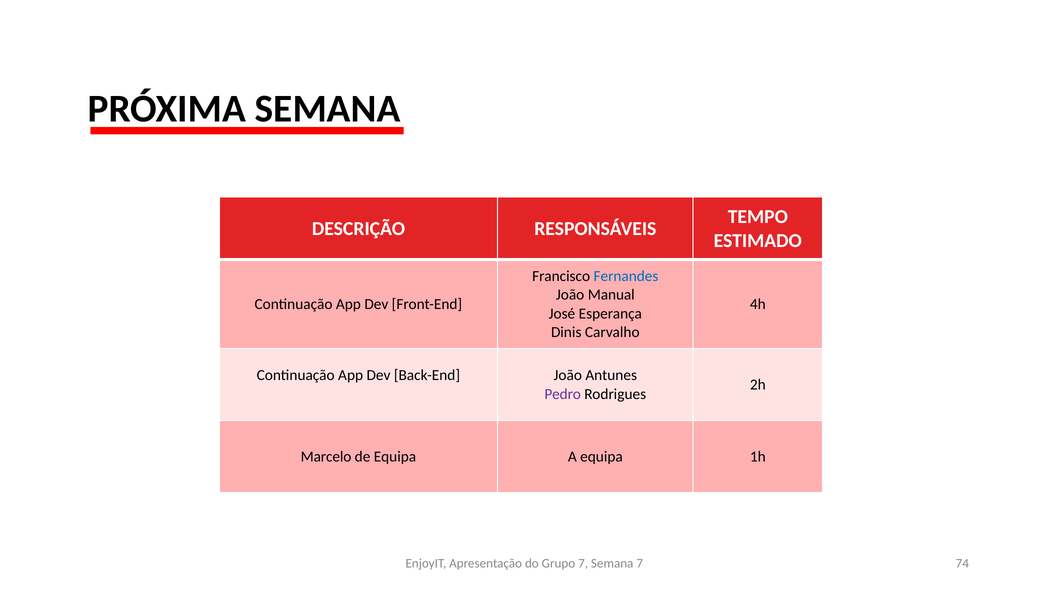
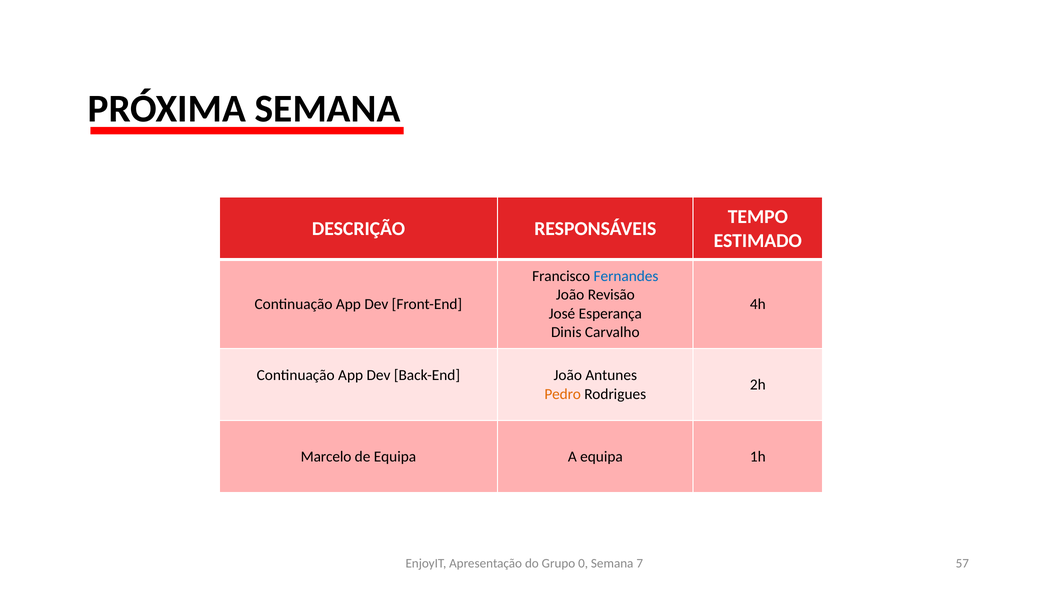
Manual: Manual -> Revisão (611, 295)
Pedro colour: purple -> orange (563, 394)
Grupo 7: 7 -> 0 (583, 563)
74: 74 -> 57 (962, 563)
